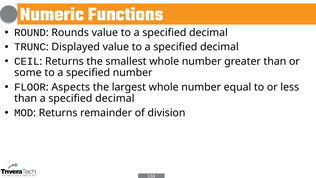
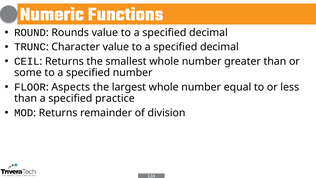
Displayed: Displayed -> Character (76, 47)
than a specified decimal: decimal -> practice (115, 98)
